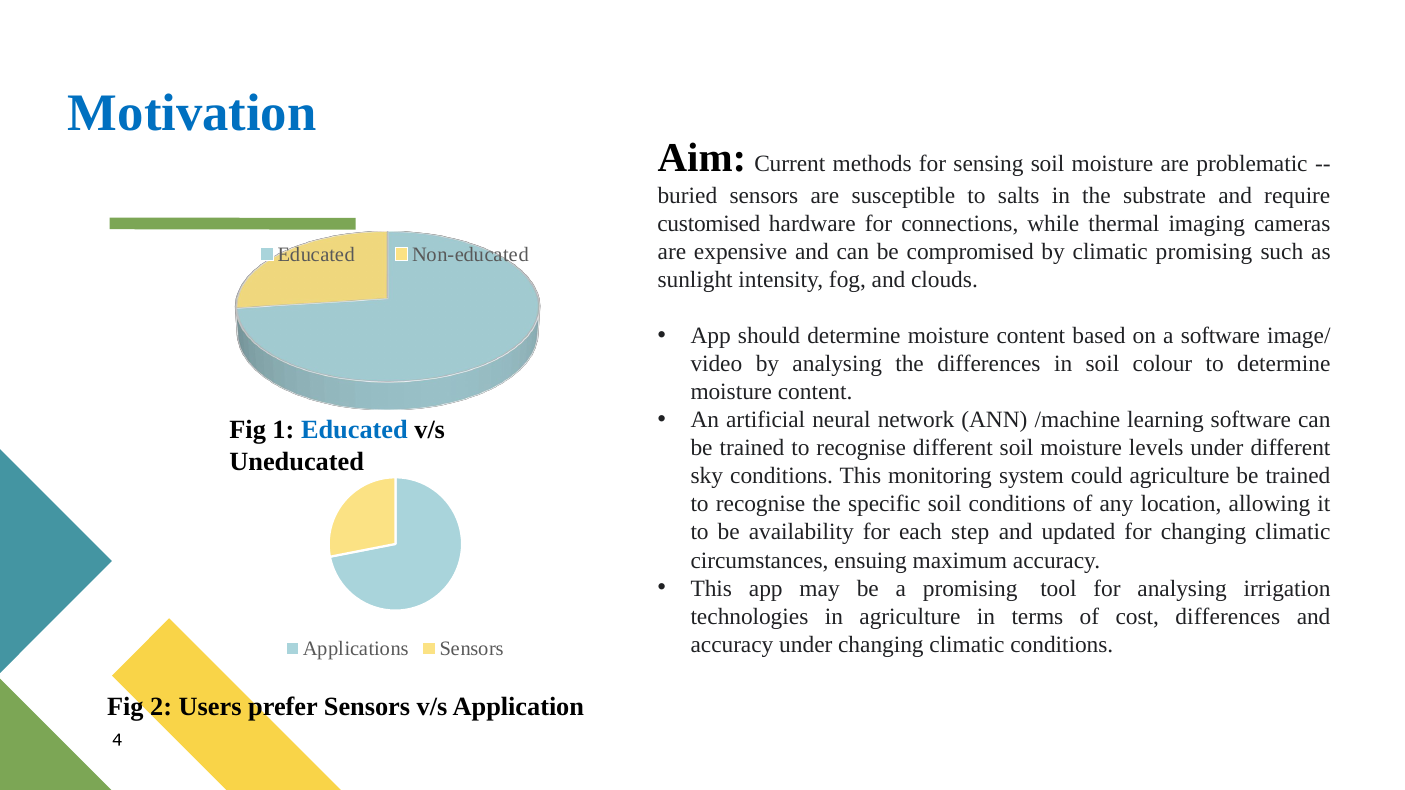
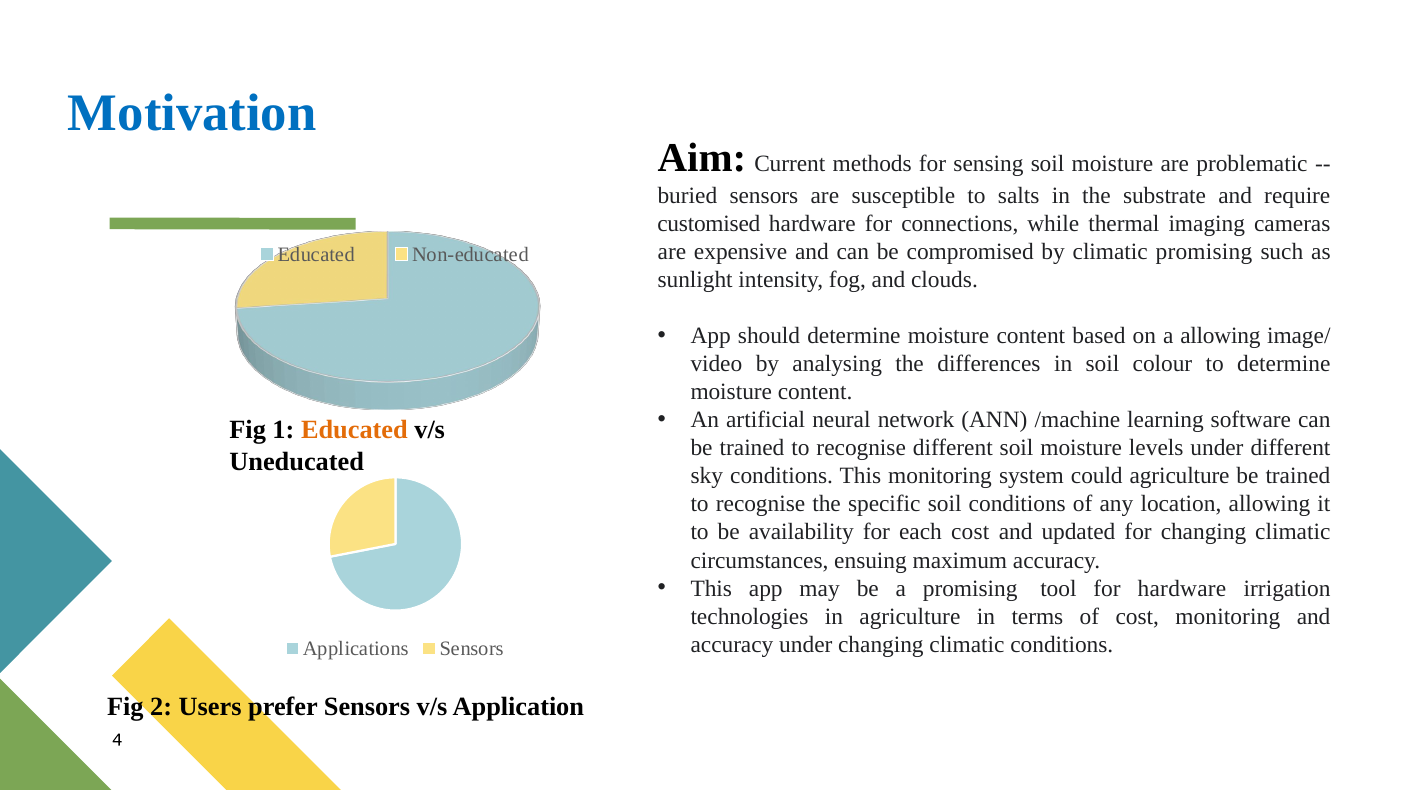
a software: software -> allowing (1220, 336)
Educated colour: blue -> orange (354, 430)
each step: step -> cost (970, 532)
for analysing: analysing -> hardware (1182, 589)
cost differences: differences -> monitoring (1228, 617)
